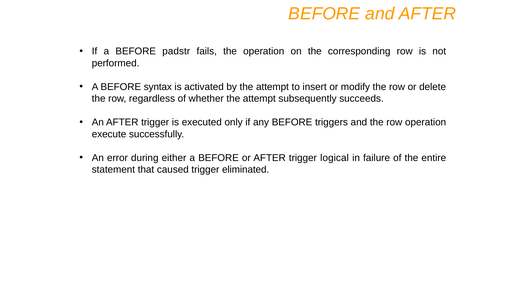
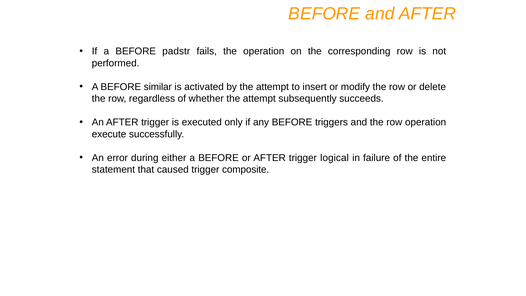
syntax: syntax -> similar (158, 87)
eliminated: eliminated -> composite (246, 170)
